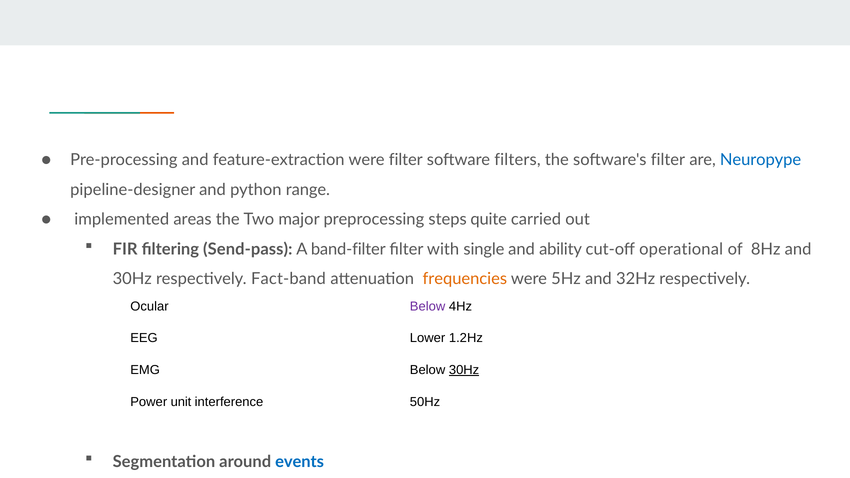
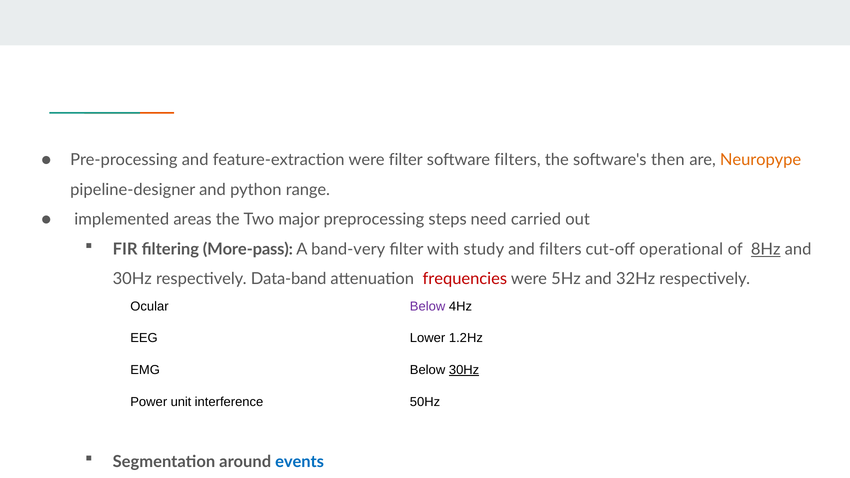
software's filter: filter -> then (668, 160)
Neuropype colour: blue -> orange (761, 160)
quite: quite -> need (489, 220)
Send-pass: Send-pass -> More-pass (248, 249)
band-filter: band-filter -> band-very (348, 249)
single: single -> study (484, 249)
and ability: ability -> filters (560, 249)
8Hz underline: none -> present (766, 249)
Fact-band: Fact-band -> Data-band (289, 279)
frequencies colour: orange -> red (465, 279)
